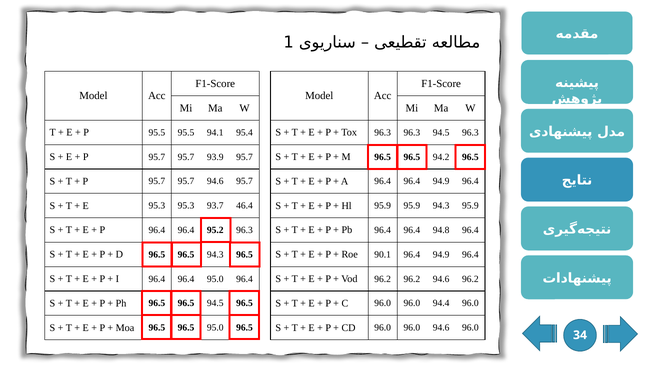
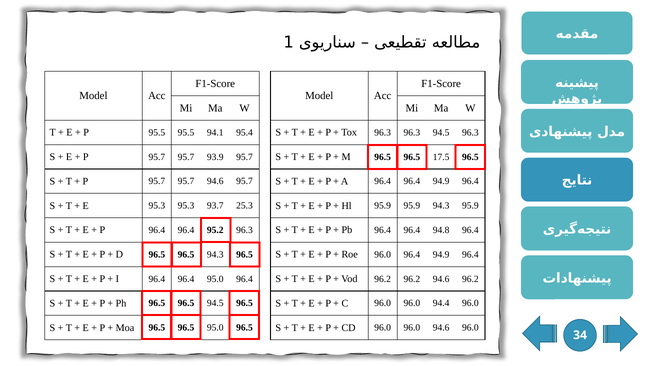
94.2: 94.2 -> 17.5 (441, 157)
46.4: 46.4 -> 25.3 (245, 205)
Roe 90.1: 90.1 -> 96.0 (383, 254)
